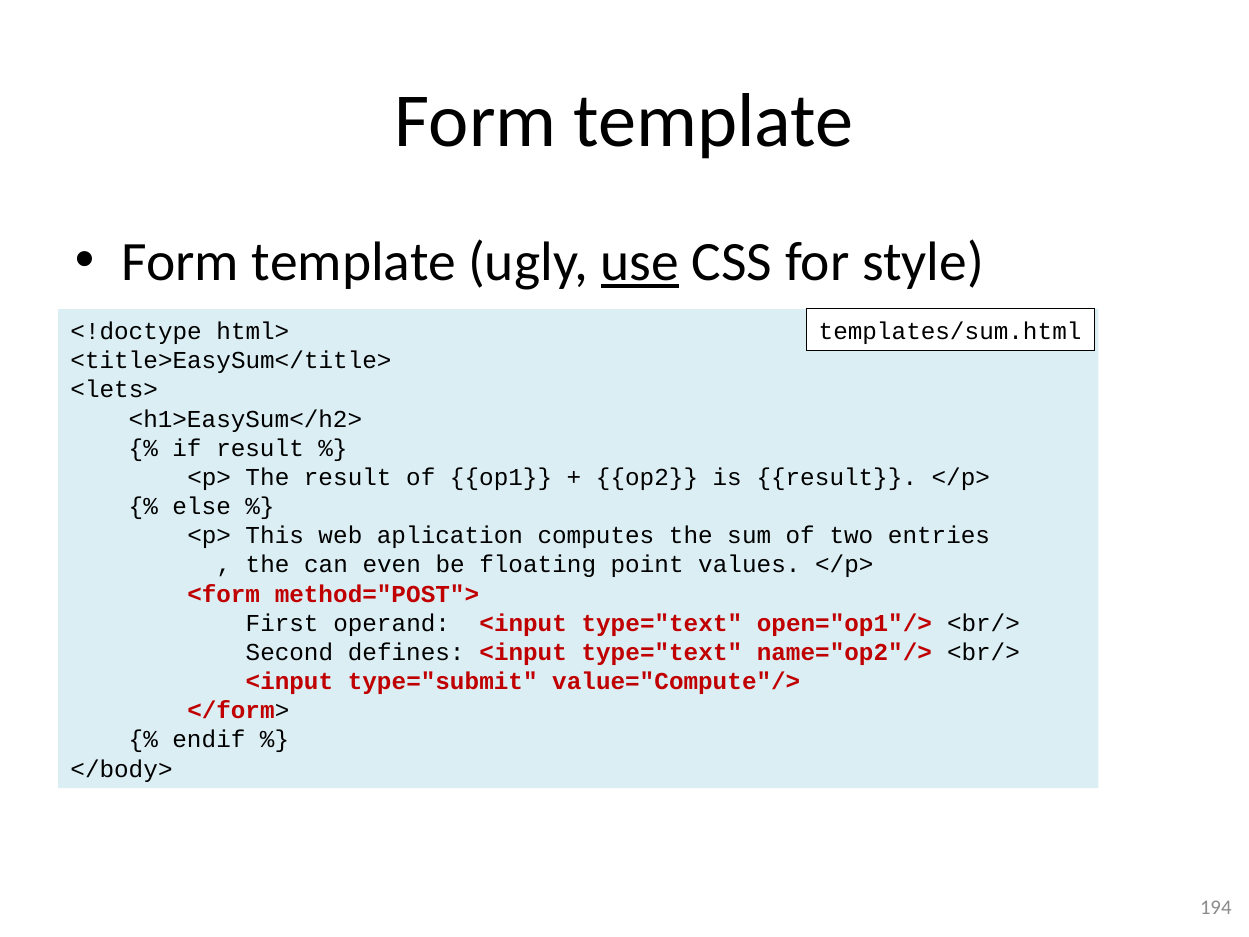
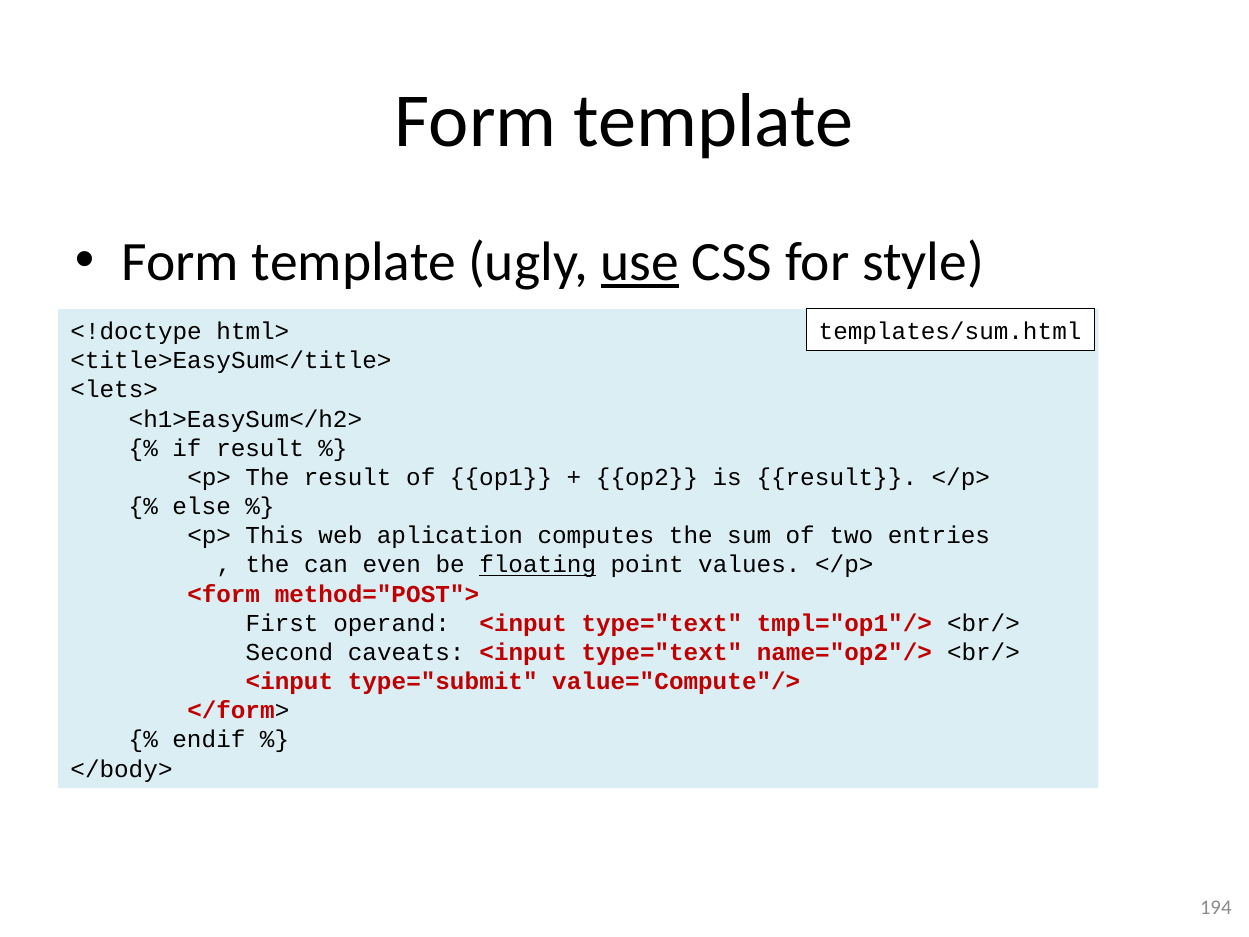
floating underline: none -> present (538, 565)
open="op1"/>: open="op1"/> -> tmpl="op1"/> (844, 623)
defines: defines -> caveats (406, 652)
